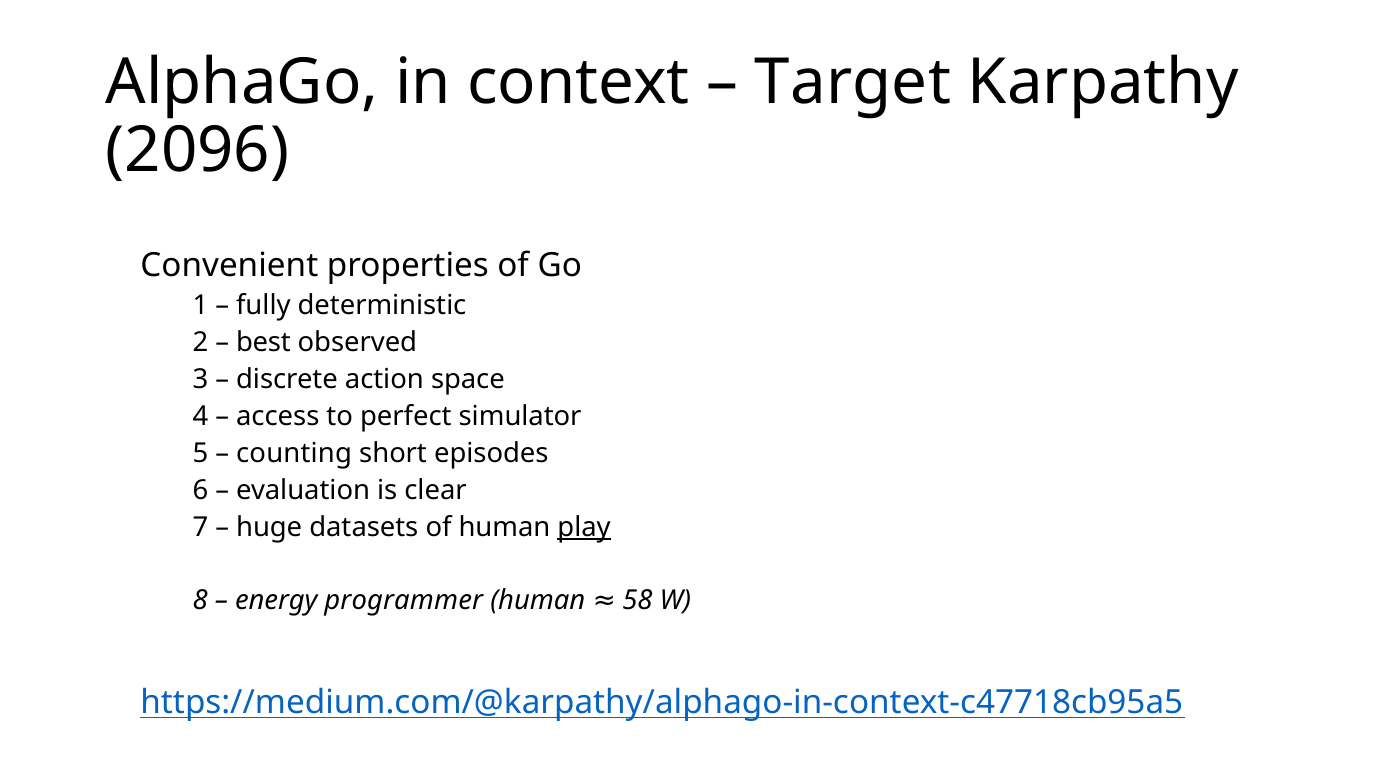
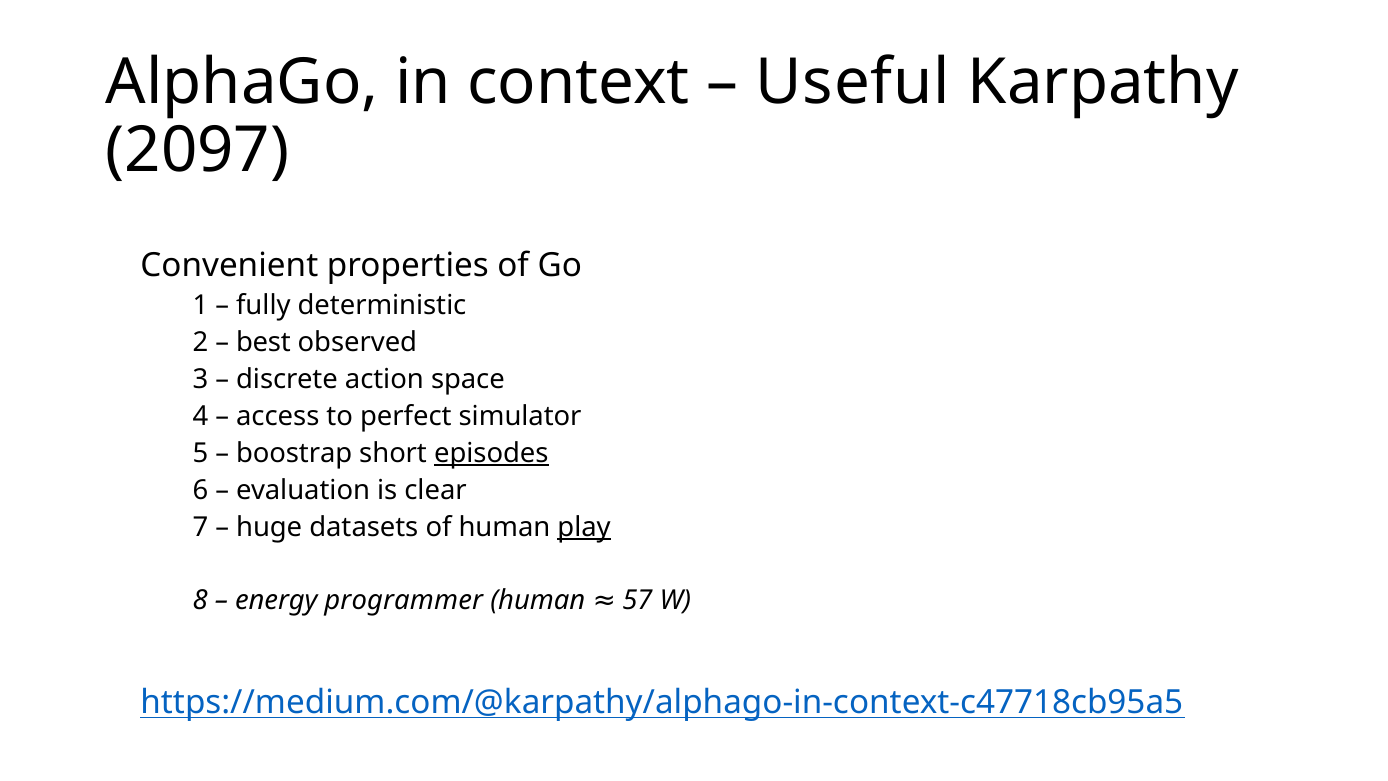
Target: Target -> Useful (853, 82)
2096: 2096 -> 2097 (198, 151)
counting: counting -> boostrap (294, 453)
episodes underline: none -> present (491, 453)
58: 58 -> 57 (637, 601)
